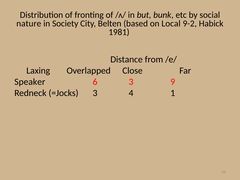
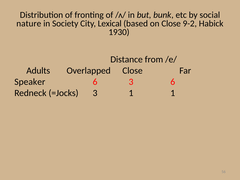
Belten: Belten -> Lexical (110, 24)
on Local: Local -> Close (171, 24)
1981: 1981 -> 1930 (119, 32)
Laxing: Laxing -> Adults (38, 71)
3 9: 9 -> 6 (173, 82)
3 4: 4 -> 1 (131, 93)
